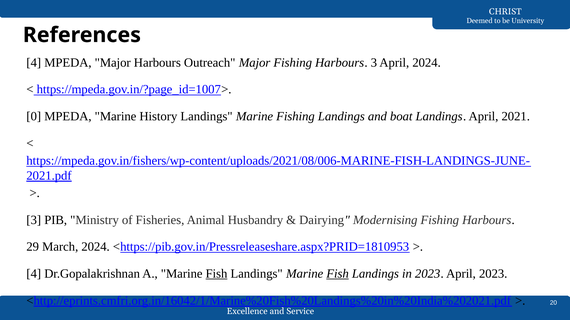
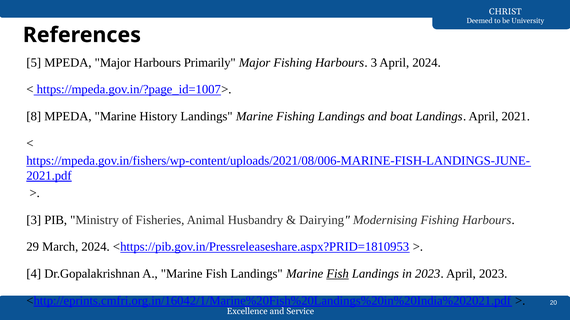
4: 4 -> 5 (34, 63)
Outreach: Outreach -> Primarily (210, 63)
0: 0 -> 8 (34, 117)
Fish underline: present -> none (216, 274)
